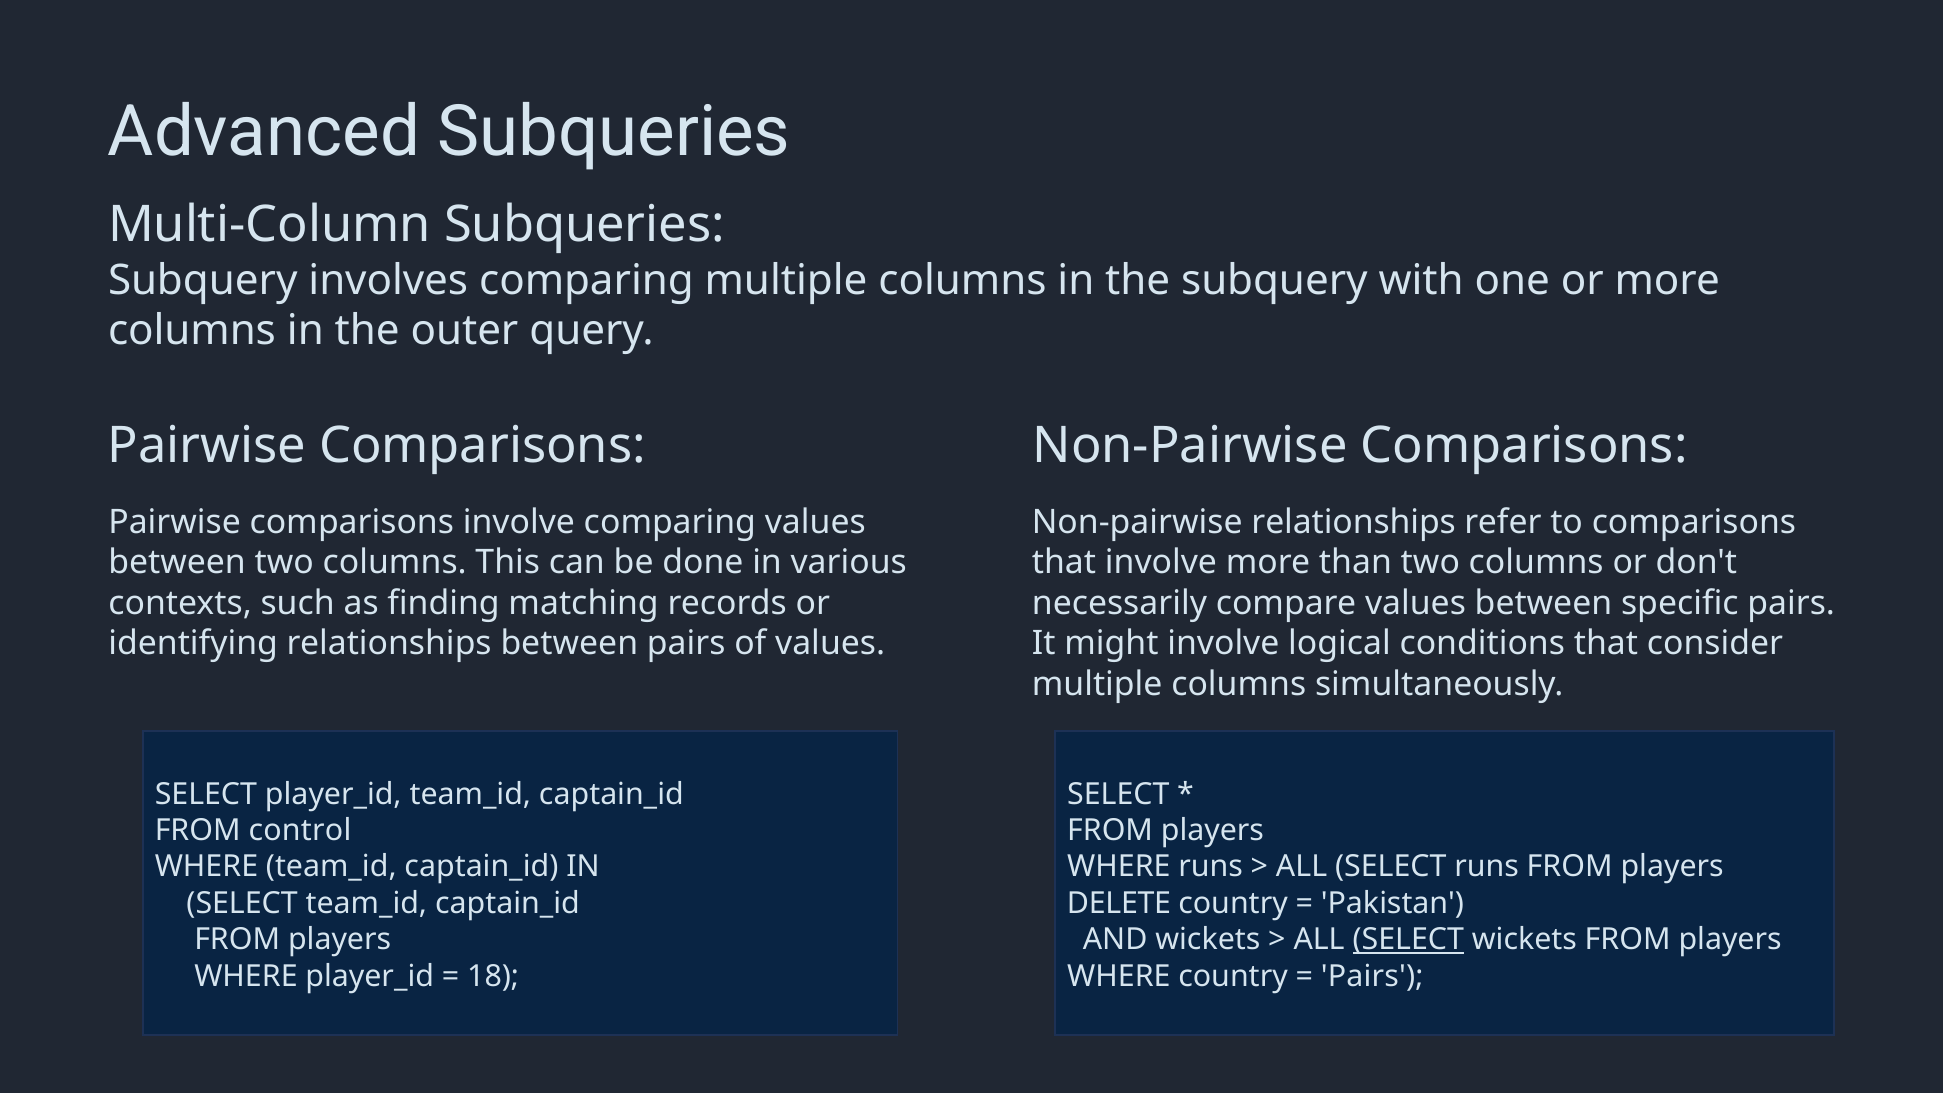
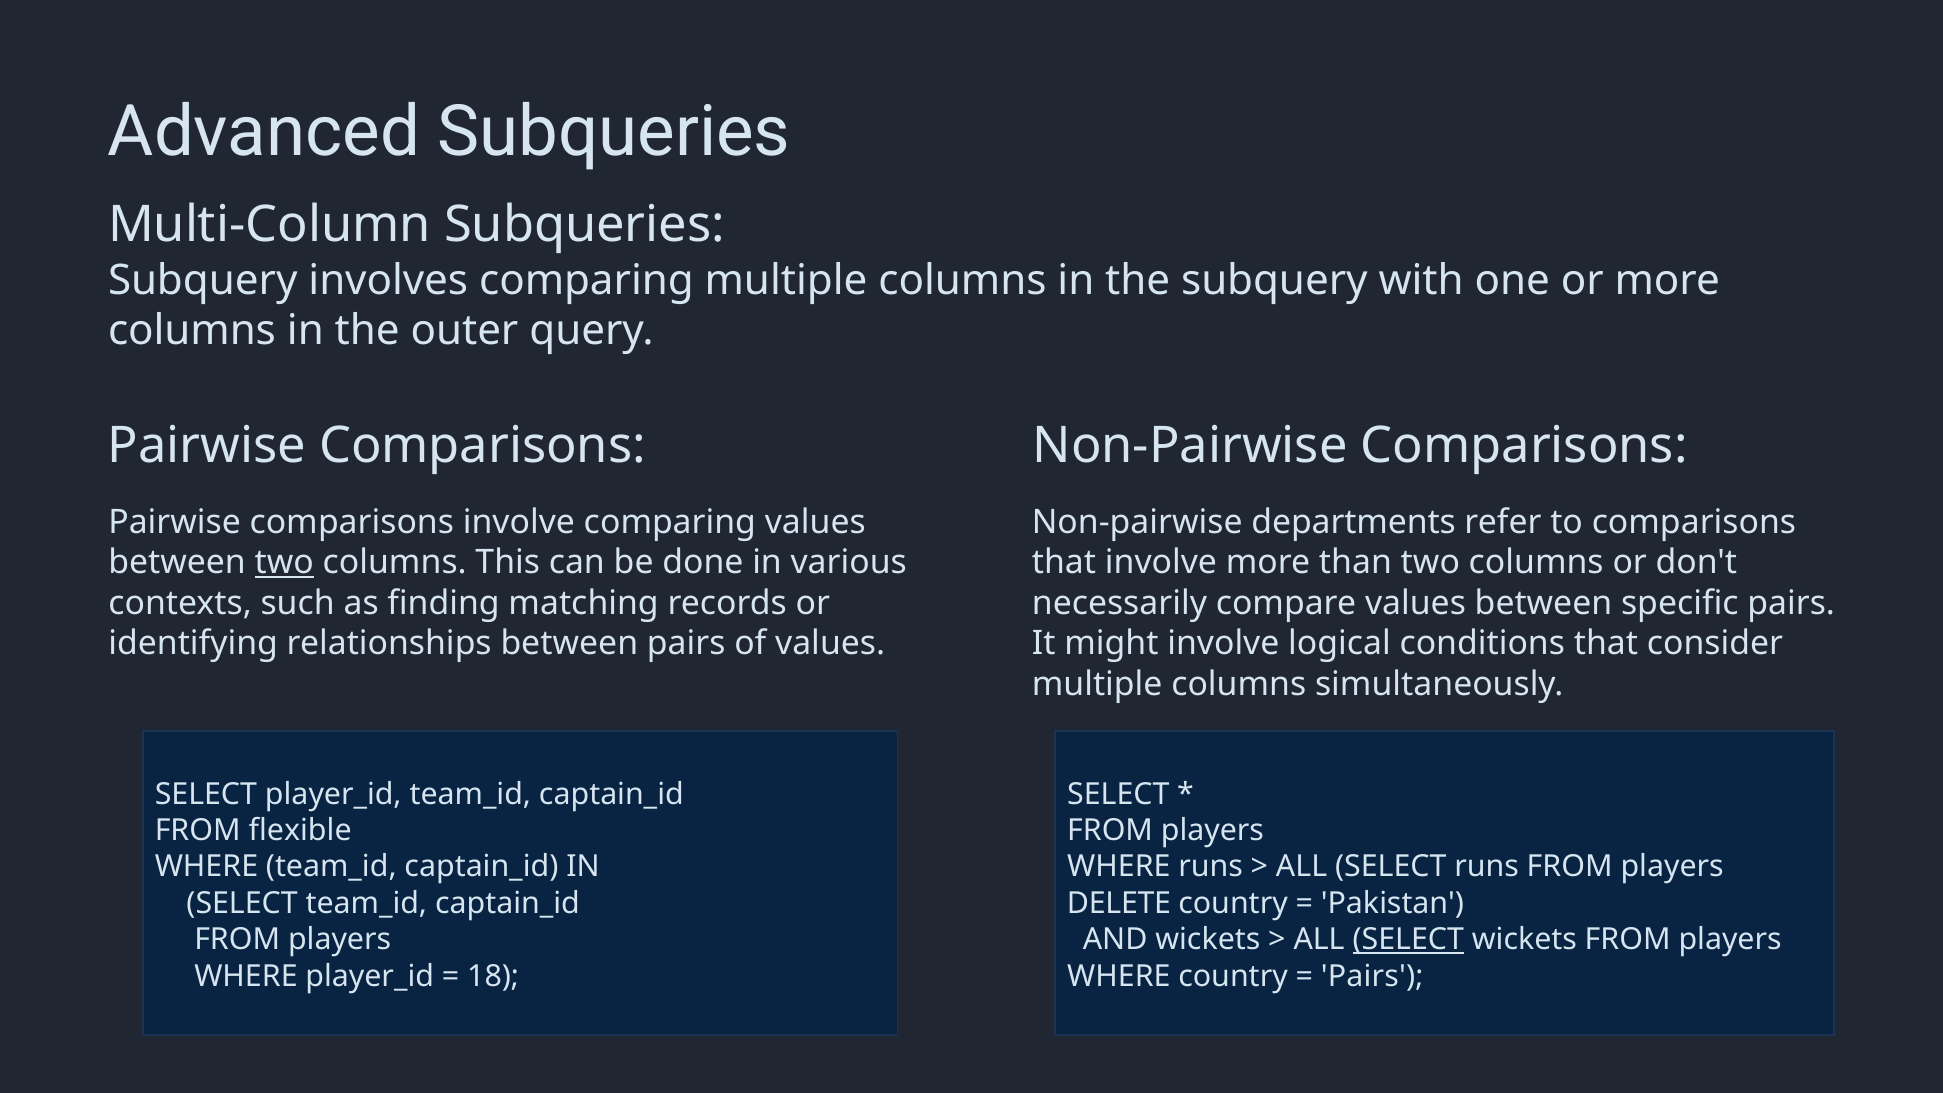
Non-pairwise relationships: relationships -> departments (1354, 522)
two underline: none -> present (284, 562)
control: control -> flexible (300, 830)
